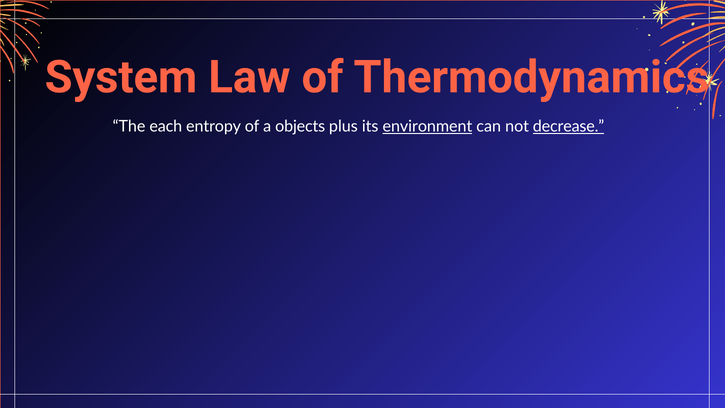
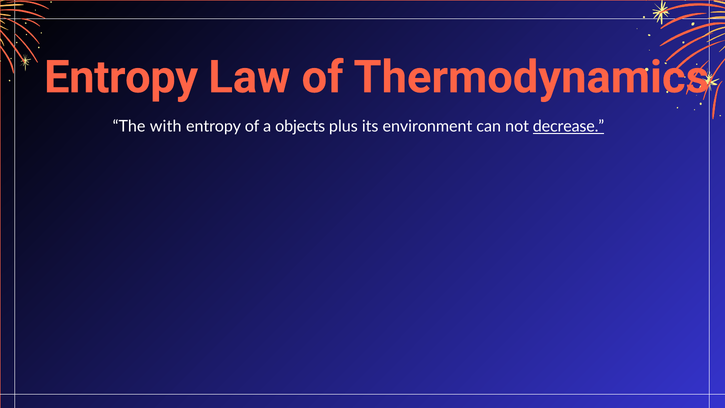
System: System -> Entropy (121, 77)
each: each -> with (166, 127)
environment underline: present -> none (427, 127)
